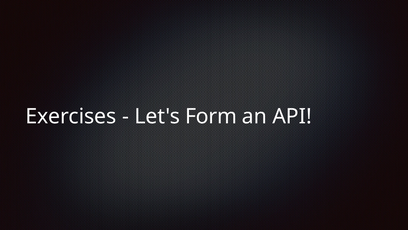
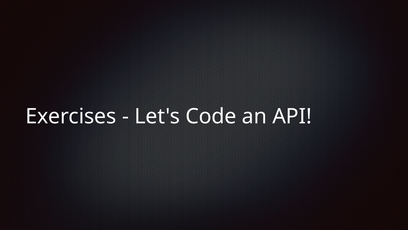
Form: Form -> Code (211, 116)
